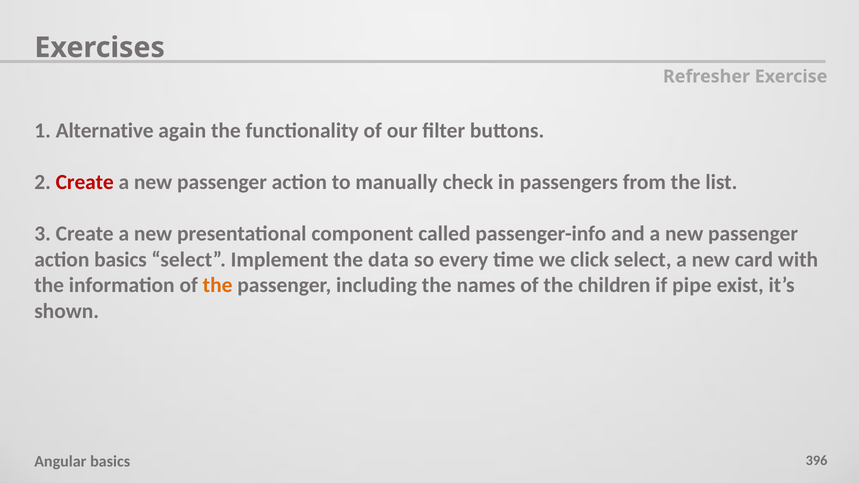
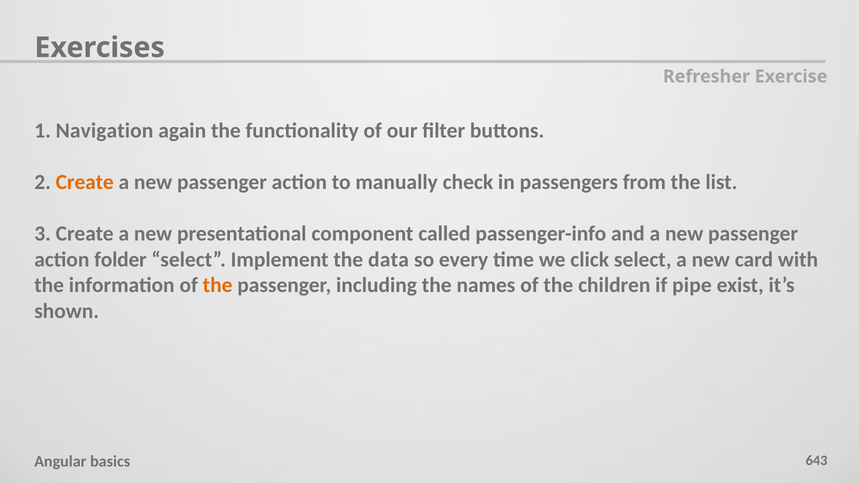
Alternative: Alternative -> Navigation (105, 131)
Create colour: red -> orange (85, 182)
action basics: basics -> folder (120, 260)
396: 396 -> 643 (817, 461)
